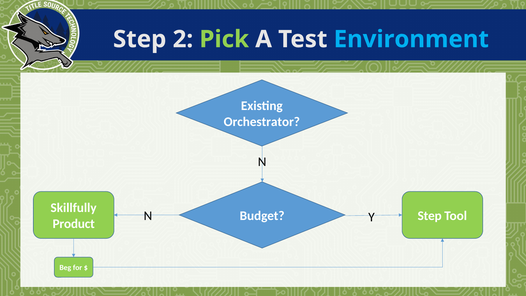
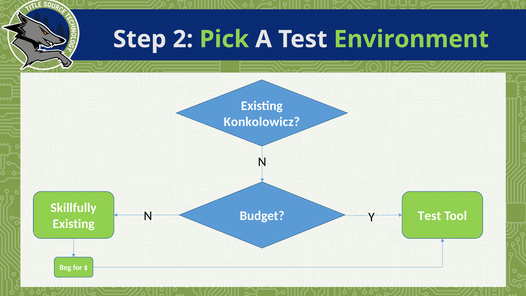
Environment colour: light blue -> light green (411, 39)
Orchestrator: Orchestrator -> Konkolowicz (262, 122)
Budget Step: Step -> Test (429, 216)
Product: Product -> Existing (74, 224)
